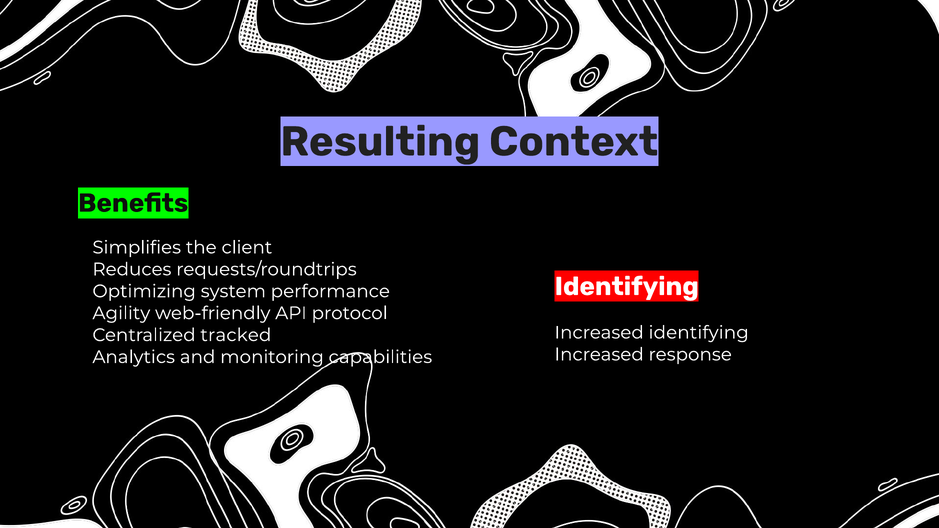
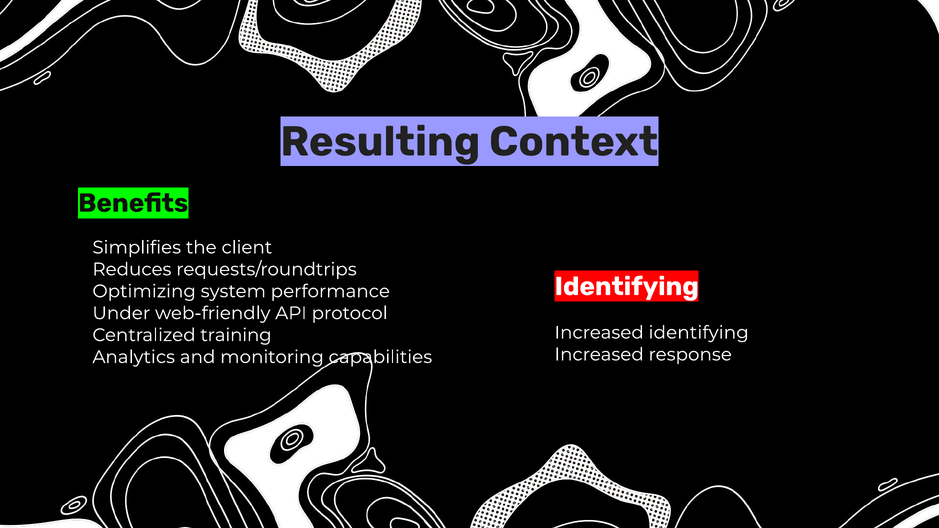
Agility: Agility -> Under (121, 313)
tracked: tracked -> training (236, 335)
